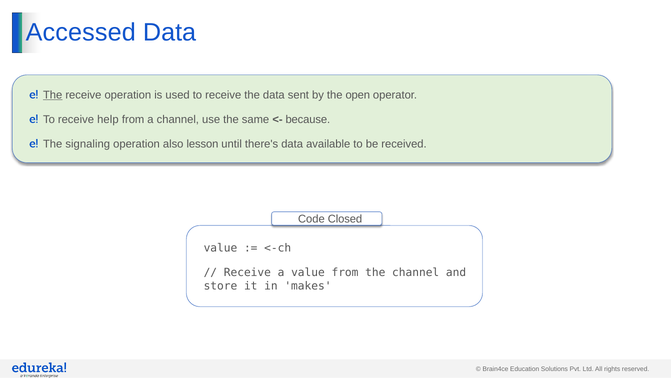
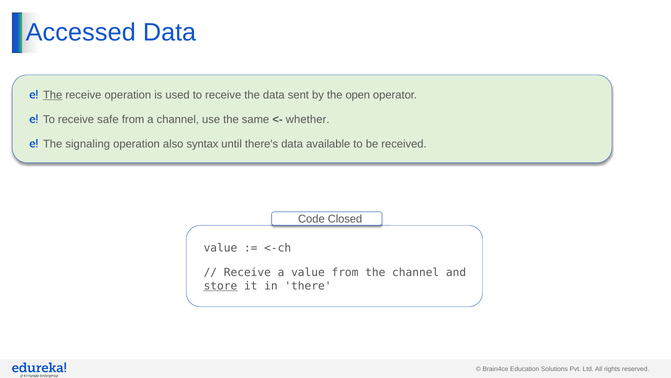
help: help -> safe (108, 119)
because: because -> whether (308, 119)
lesson: lesson -> syntax (202, 144)
store underline: none -> present (220, 285)
makes: makes -> there (308, 285)
